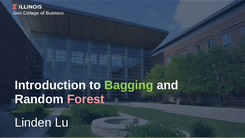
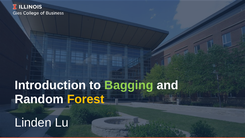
Forest colour: pink -> yellow (86, 99)
